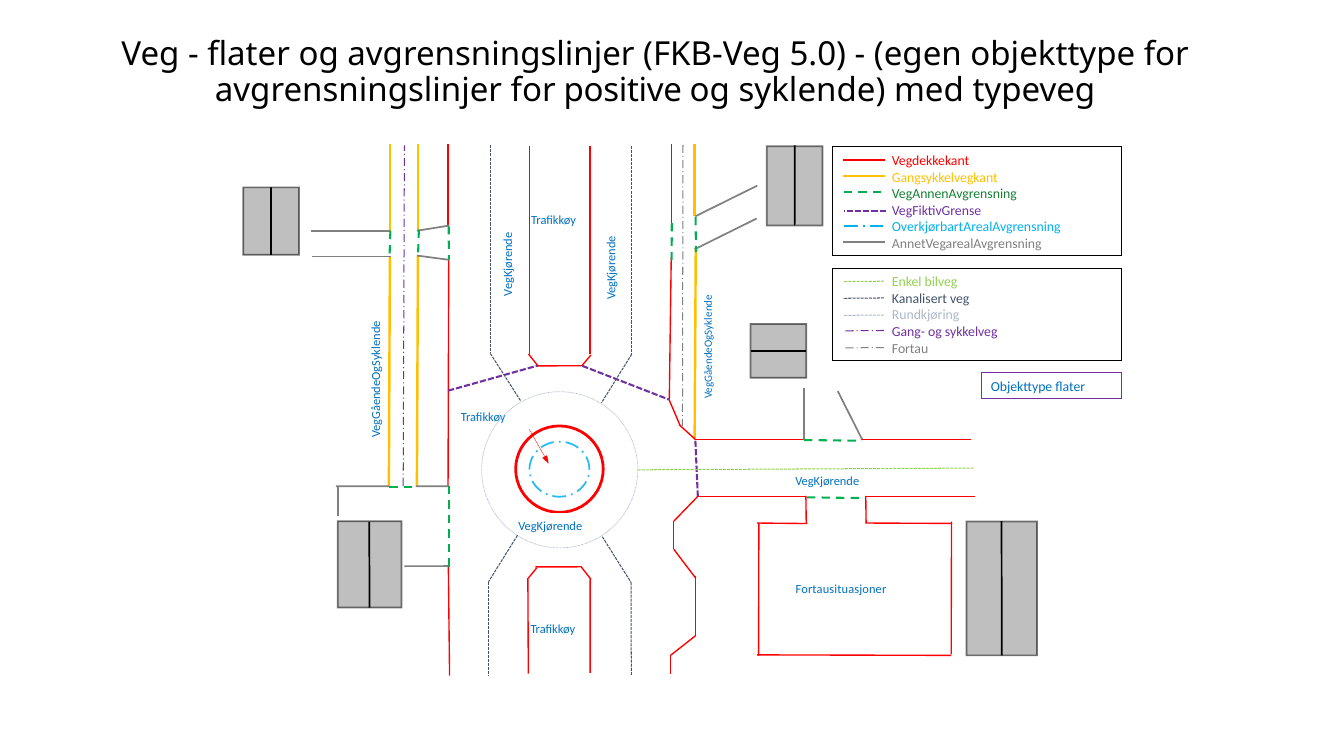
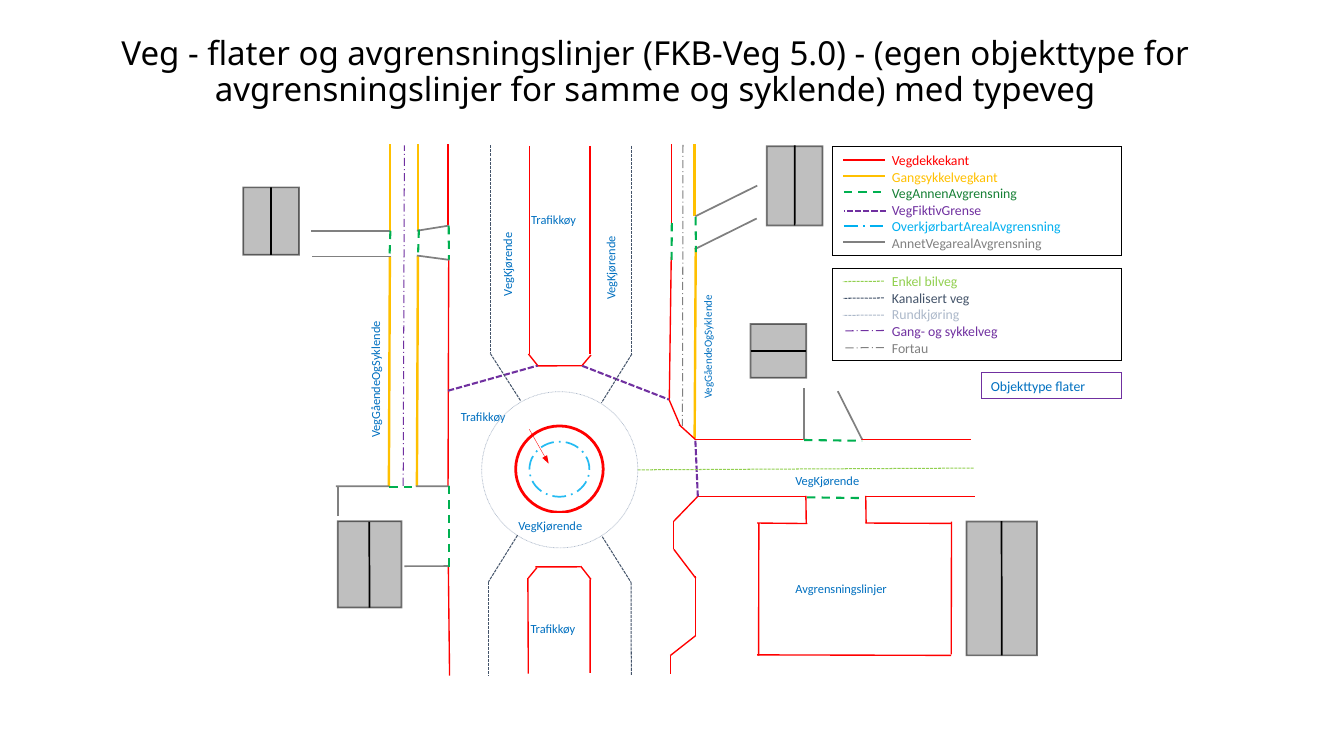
positive: positive -> samme (623, 90)
Fortausituasjoner: Fortausituasjoner -> Avgrensningslinjer (841, 589)
